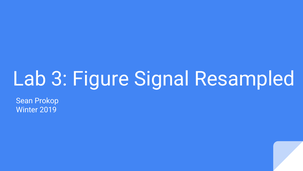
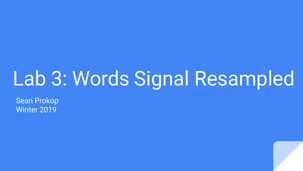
Figure: Figure -> Words (101, 79)
